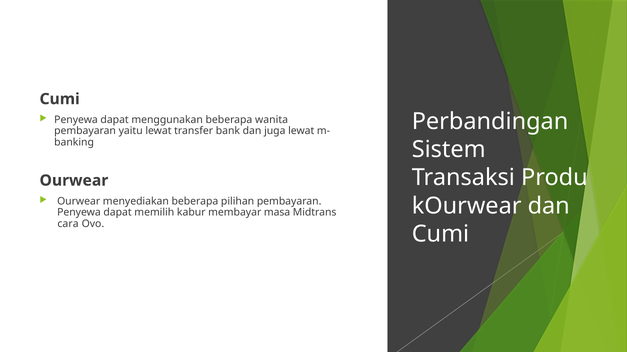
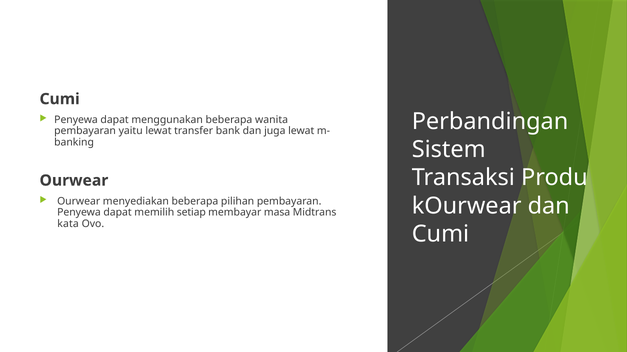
kabur: kabur -> setiap (191, 213)
cara: cara -> kata (68, 224)
